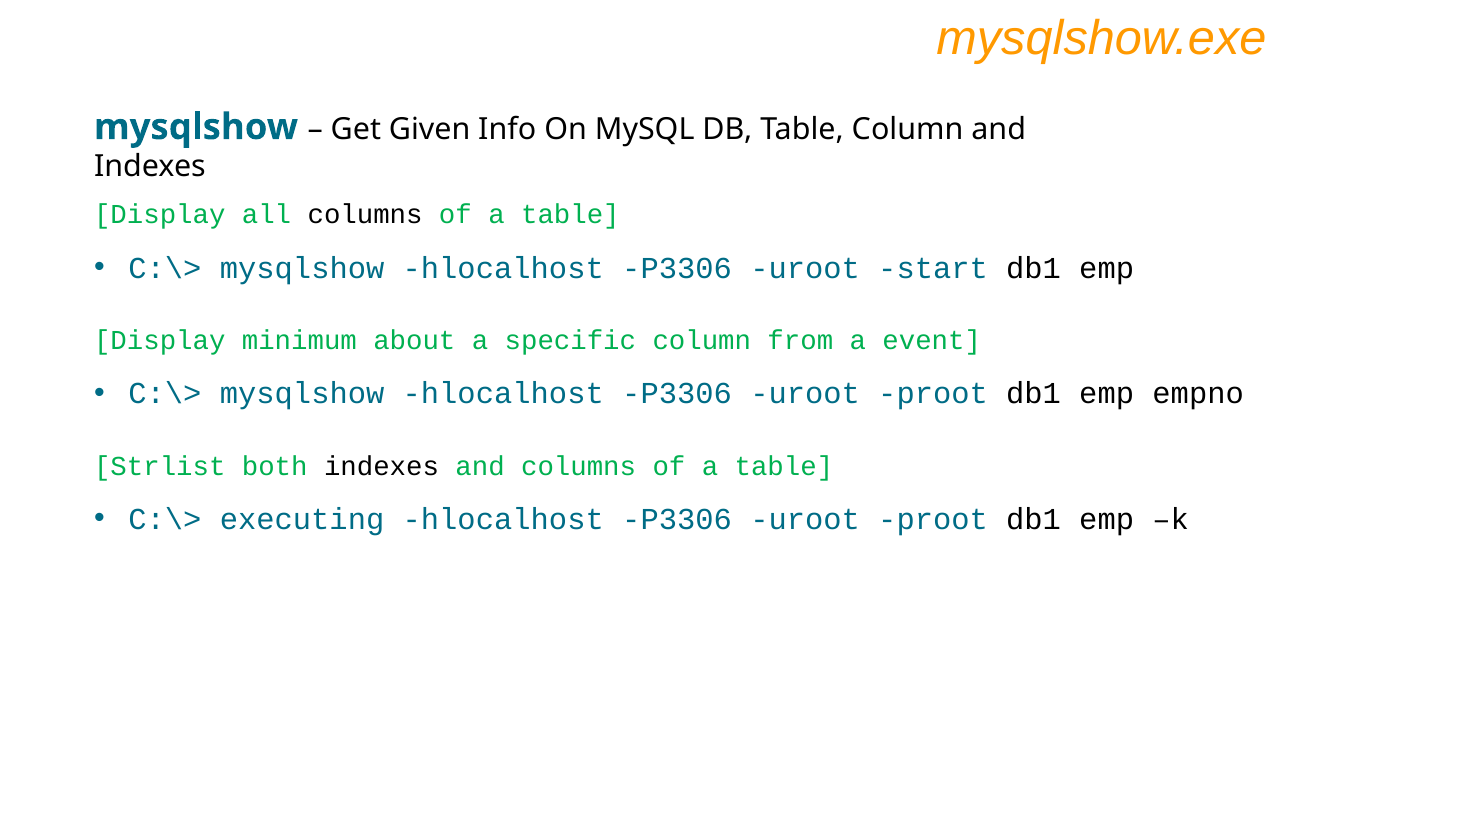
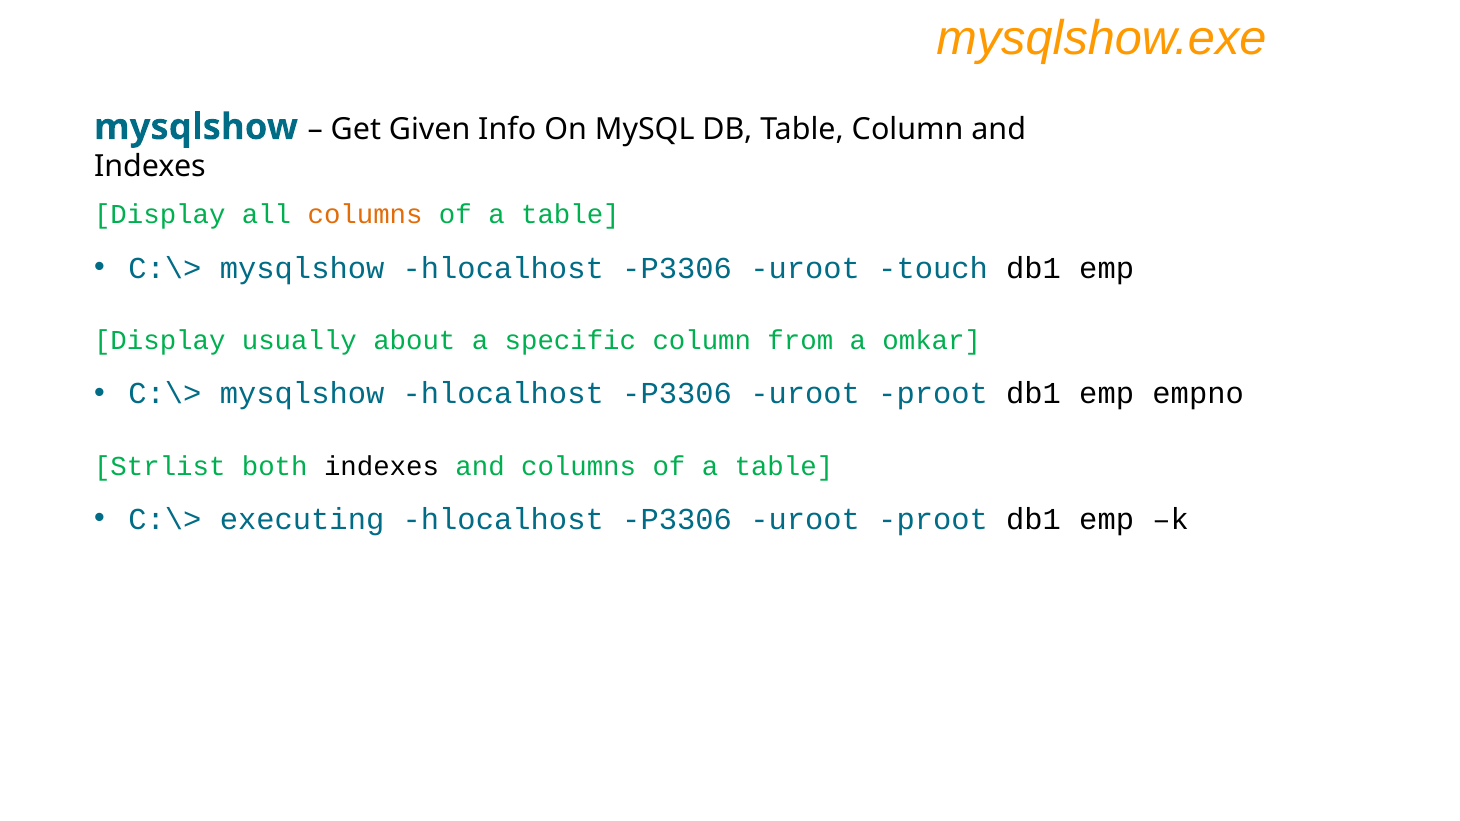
columns colour: black -> orange (365, 215)
start: start -> touch (933, 268)
minimum: minimum -> usually (299, 341)
event: event -> omkar (932, 341)
